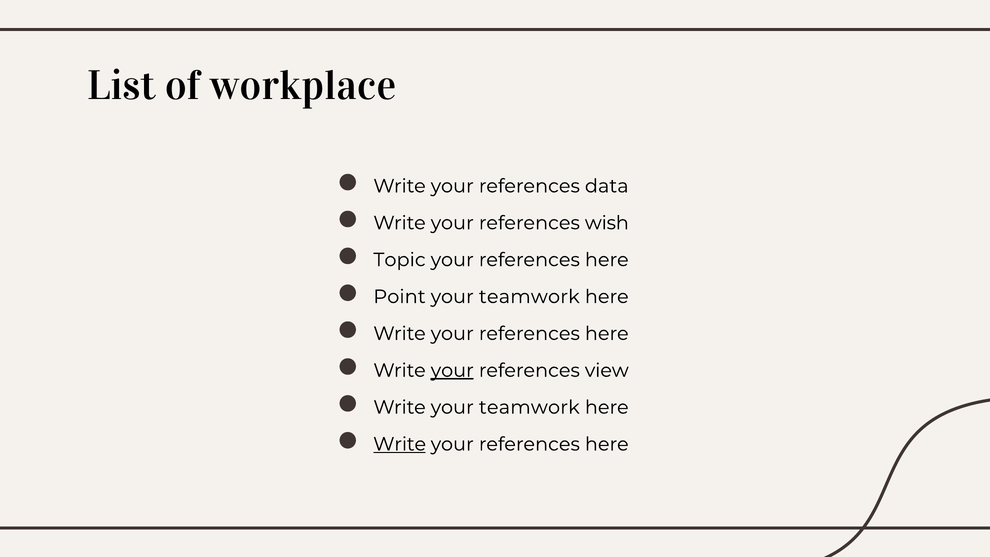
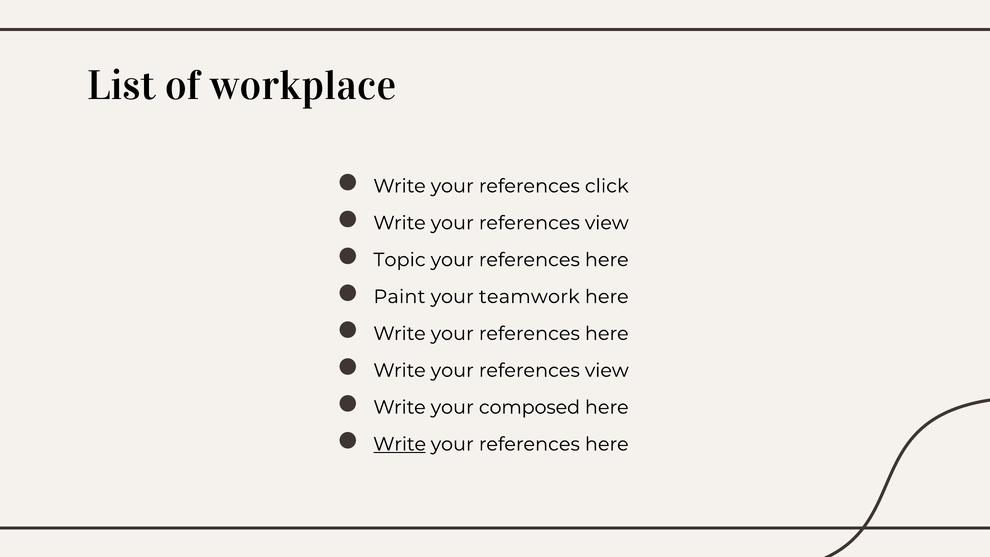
data: data -> click (607, 186)
wish: wish -> view (607, 223)
Point: Point -> Paint (399, 297)
your underline: present -> none (452, 370)
Write your teamwork: teamwork -> composed (529, 407)
